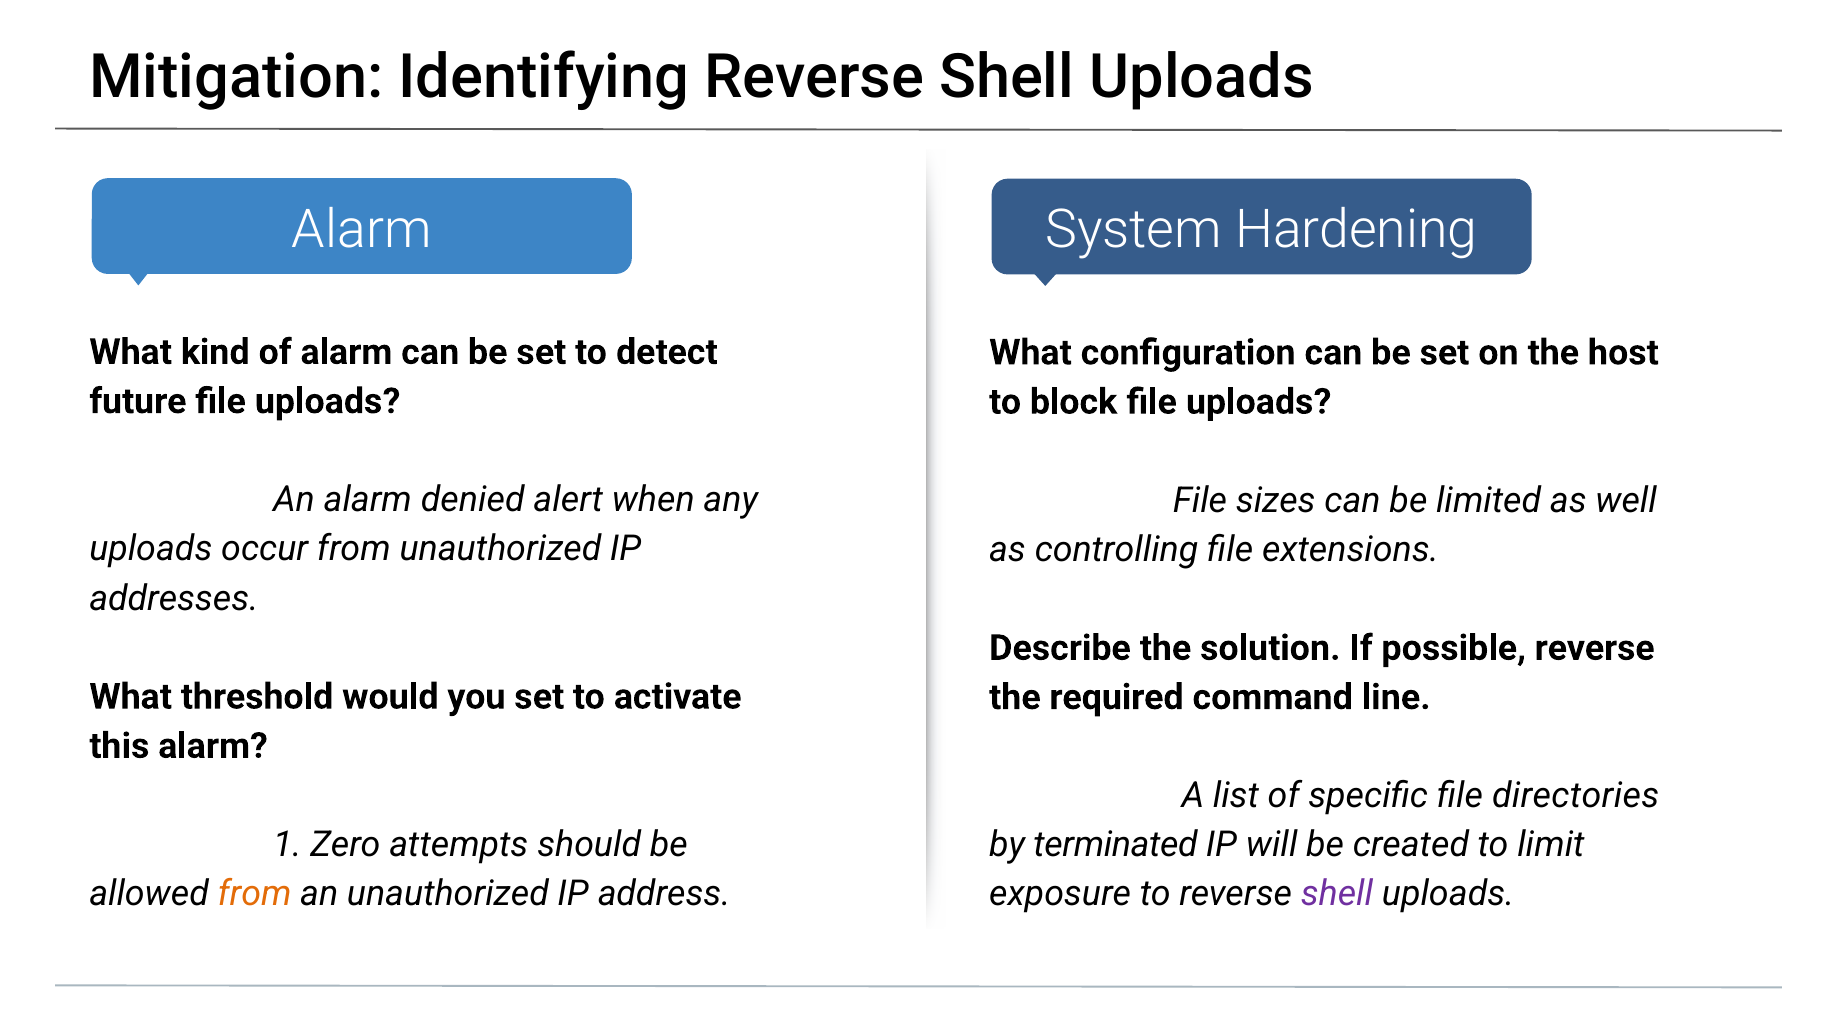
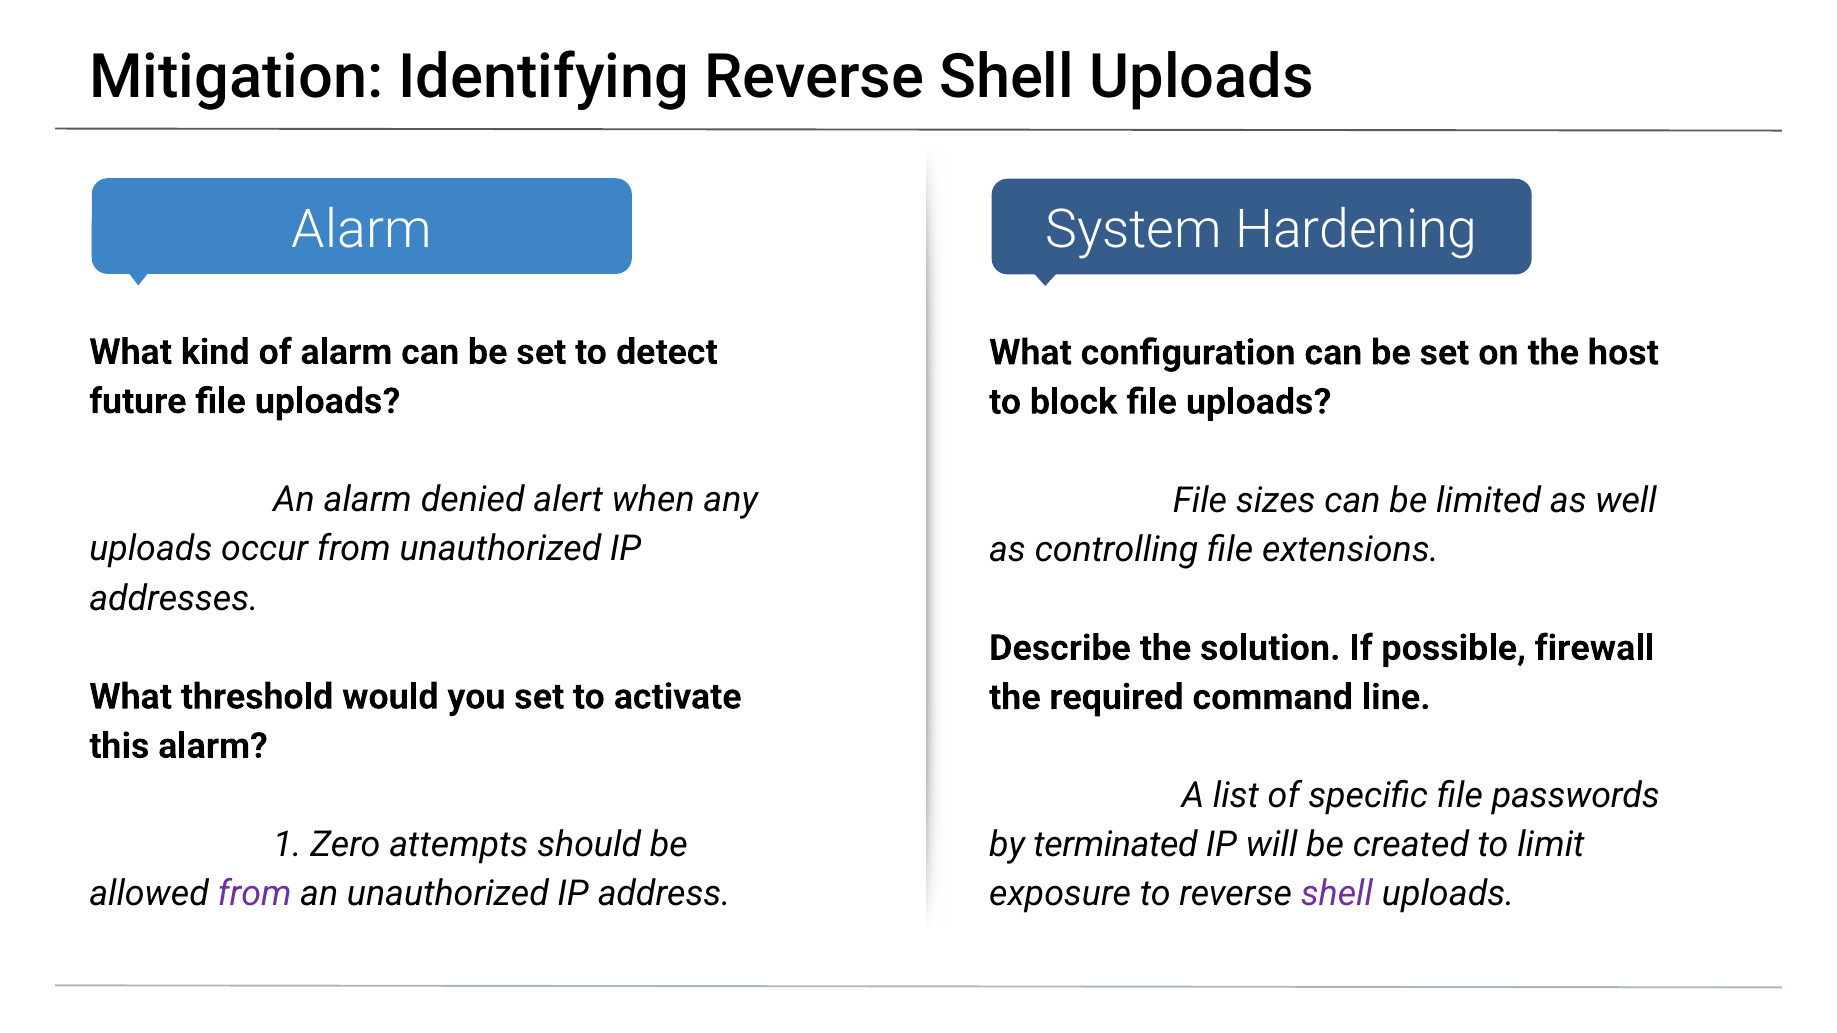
possible reverse: reverse -> firewall (1595, 648)
directories: directories -> passwords (1576, 796)
from colour: orange -> purple (254, 894)
